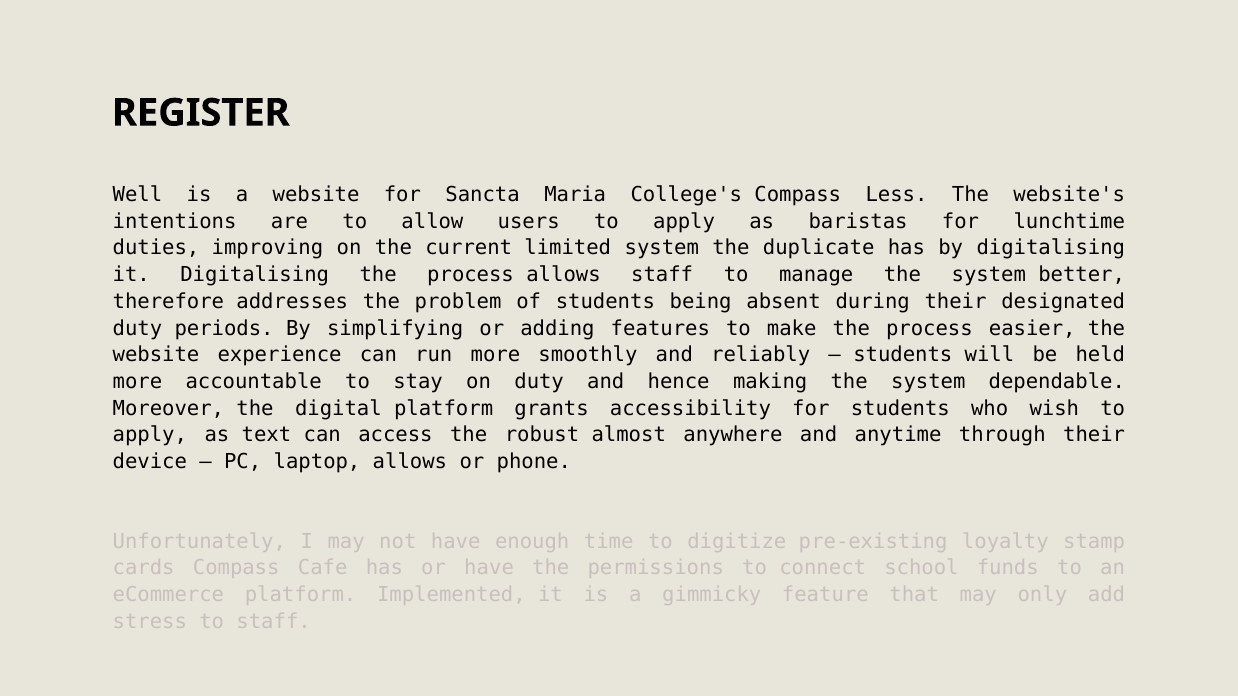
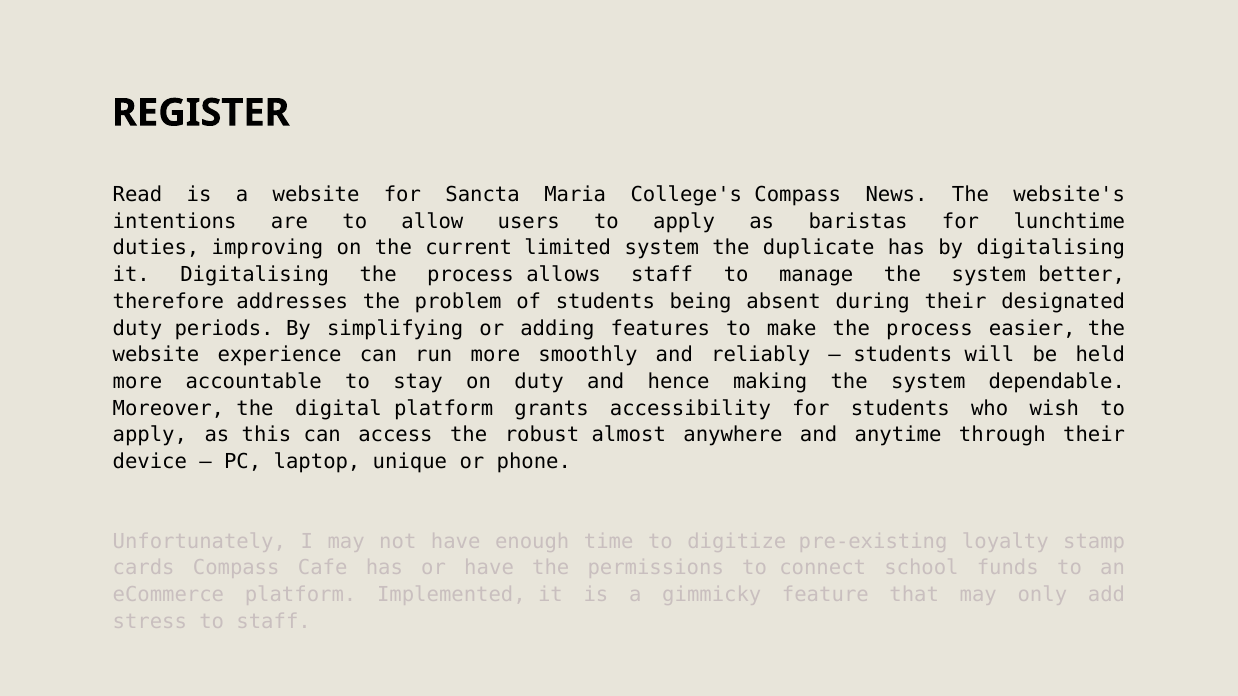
Well: Well -> Read (137, 195)
Less: Less -> News (897, 195)
text: text -> this (266, 435)
laptop allows: allows -> unique (410, 462)
